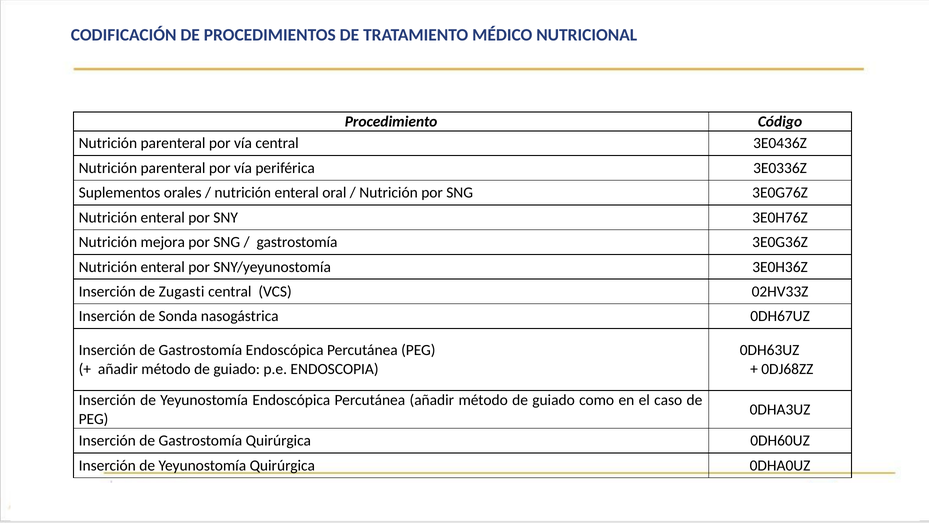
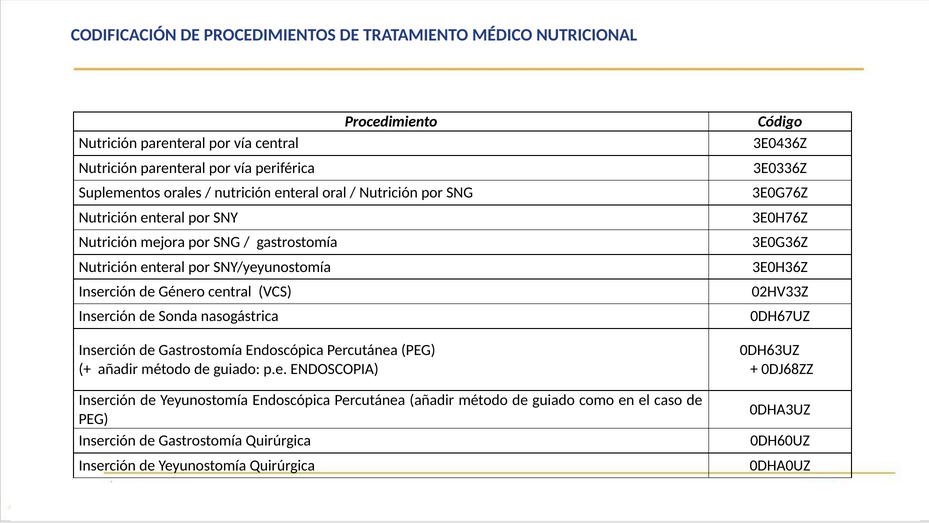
Zugasti: Zugasti -> Género (182, 291)
